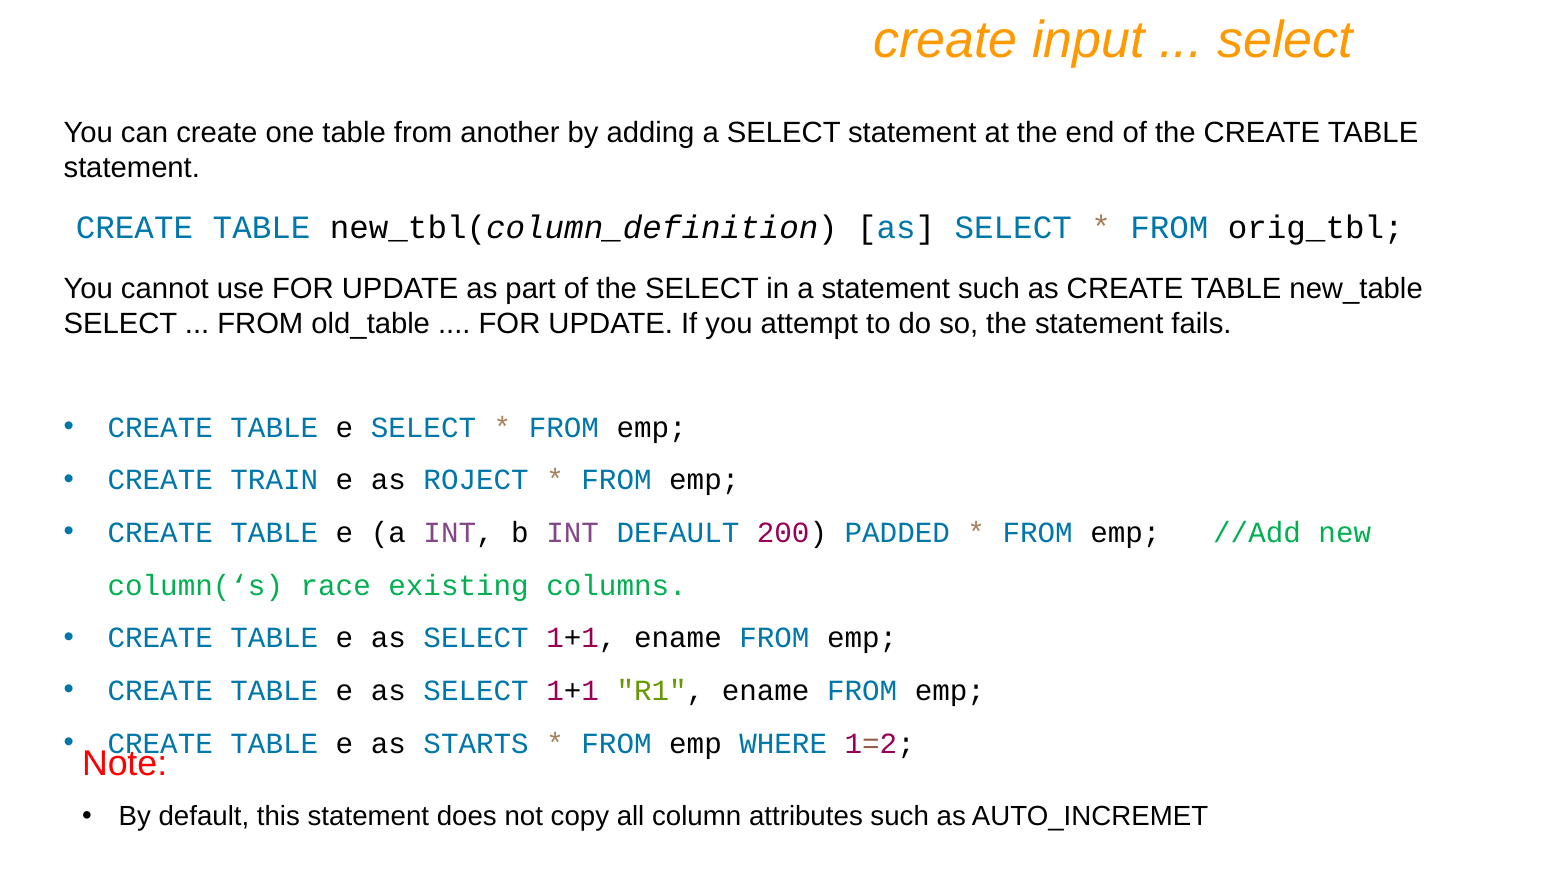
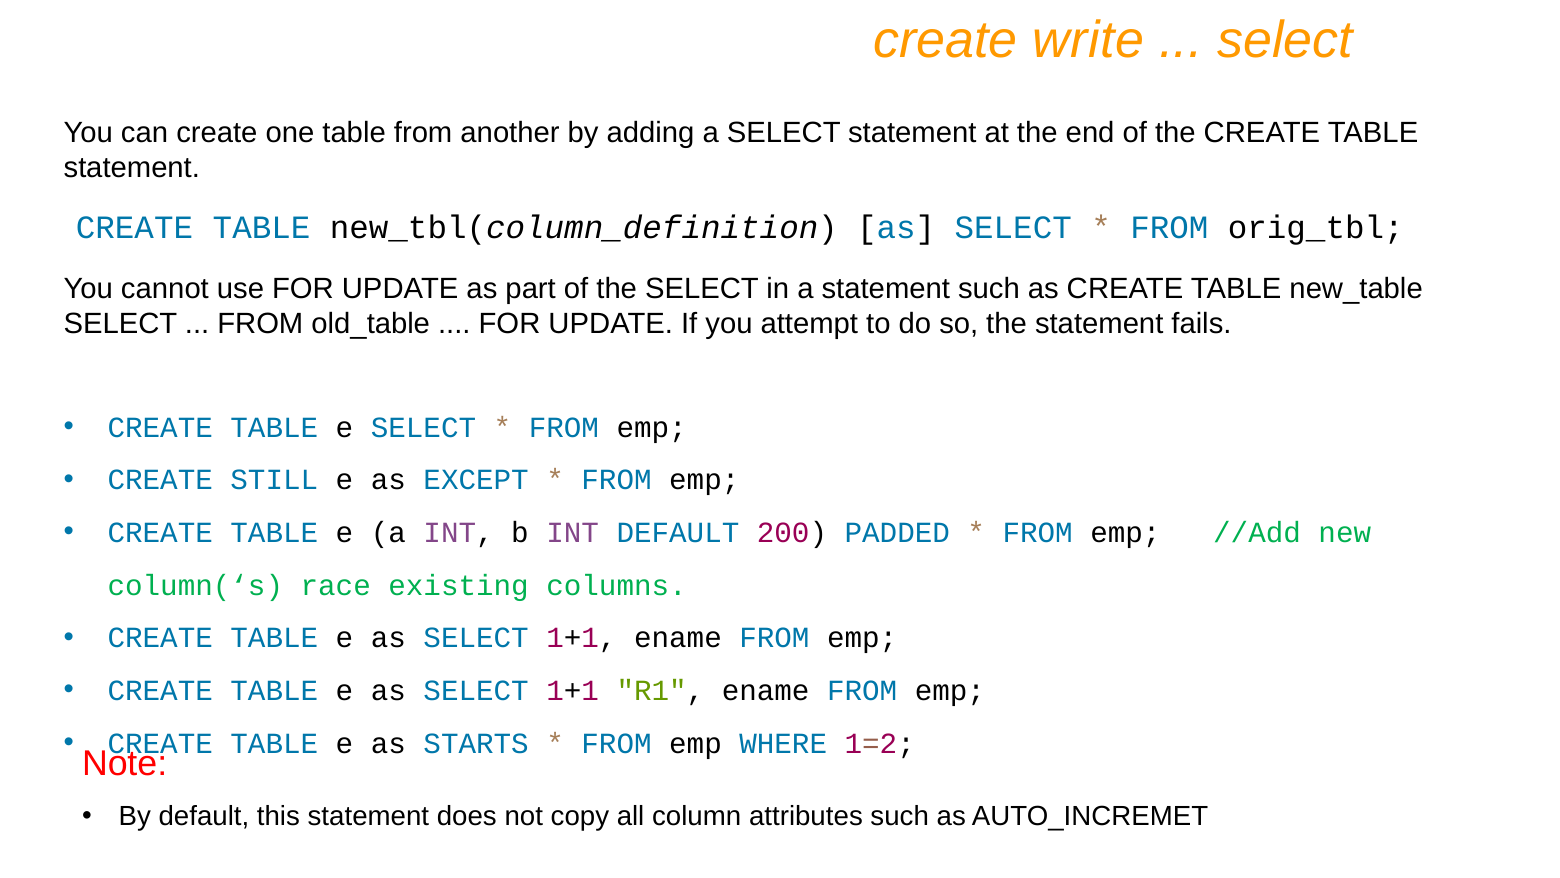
input: input -> write (1088, 41)
TRAIN: TRAIN -> STILL (274, 480)
ROJECT: ROJECT -> EXCEPT (476, 480)
